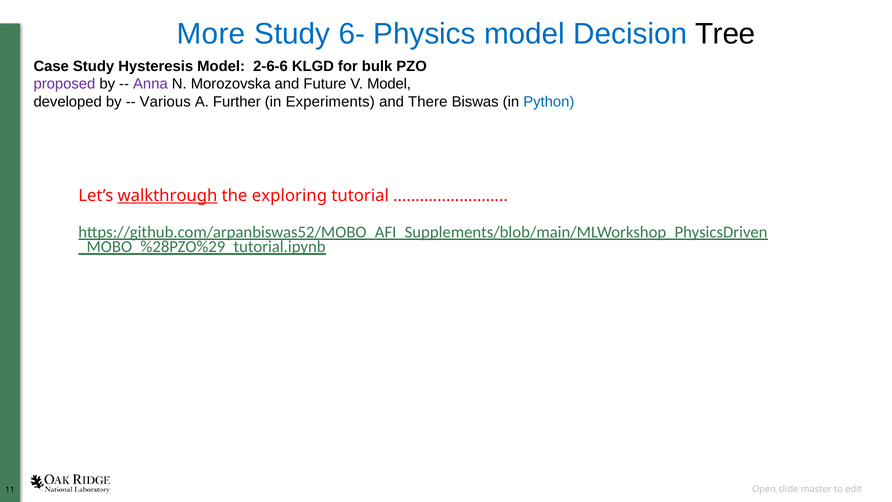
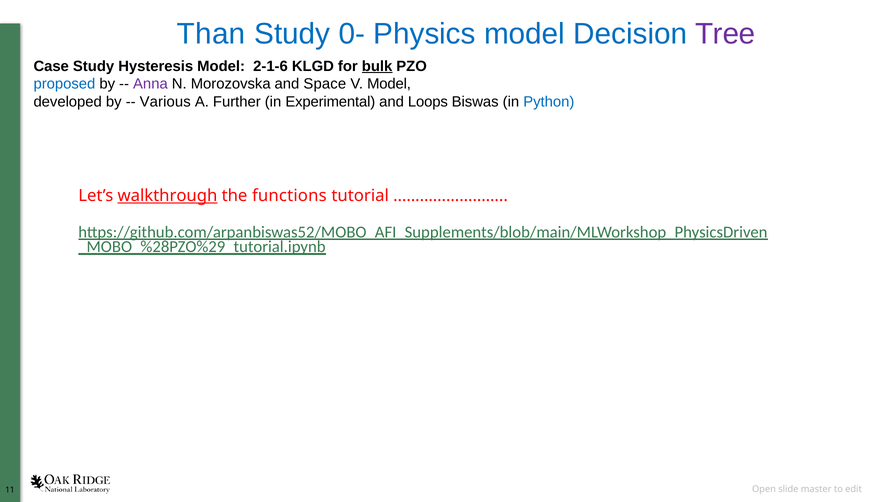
More: More -> Than (211, 34)
6-: 6- -> 0- (352, 34)
Tree colour: black -> purple (725, 34)
2-6-6: 2-6-6 -> 2-1-6 (271, 66)
bulk underline: none -> present (377, 66)
proposed colour: purple -> blue (64, 84)
Future: Future -> Space (325, 84)
Experiments: Experiments -> Experimental (330, 102)
There: There -> Loops (428, 102)
exploring: exploring -> functions (289, 196)
